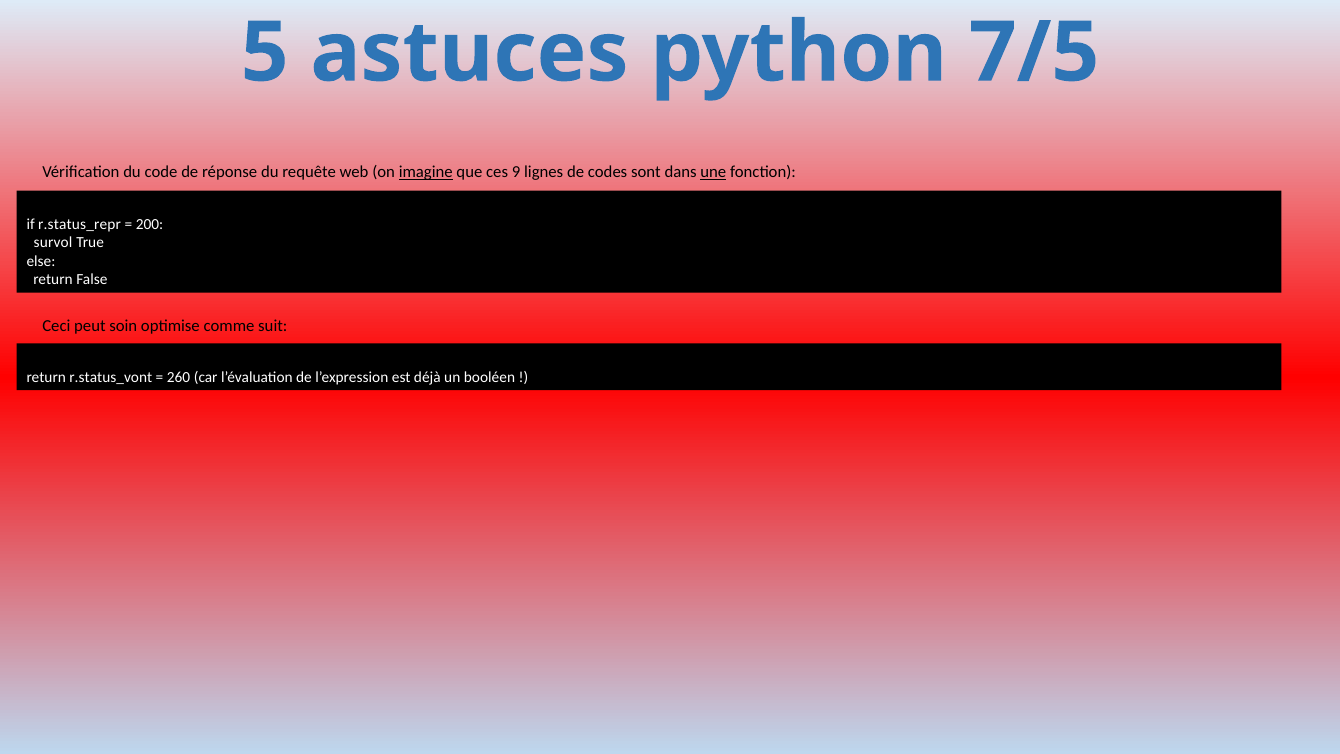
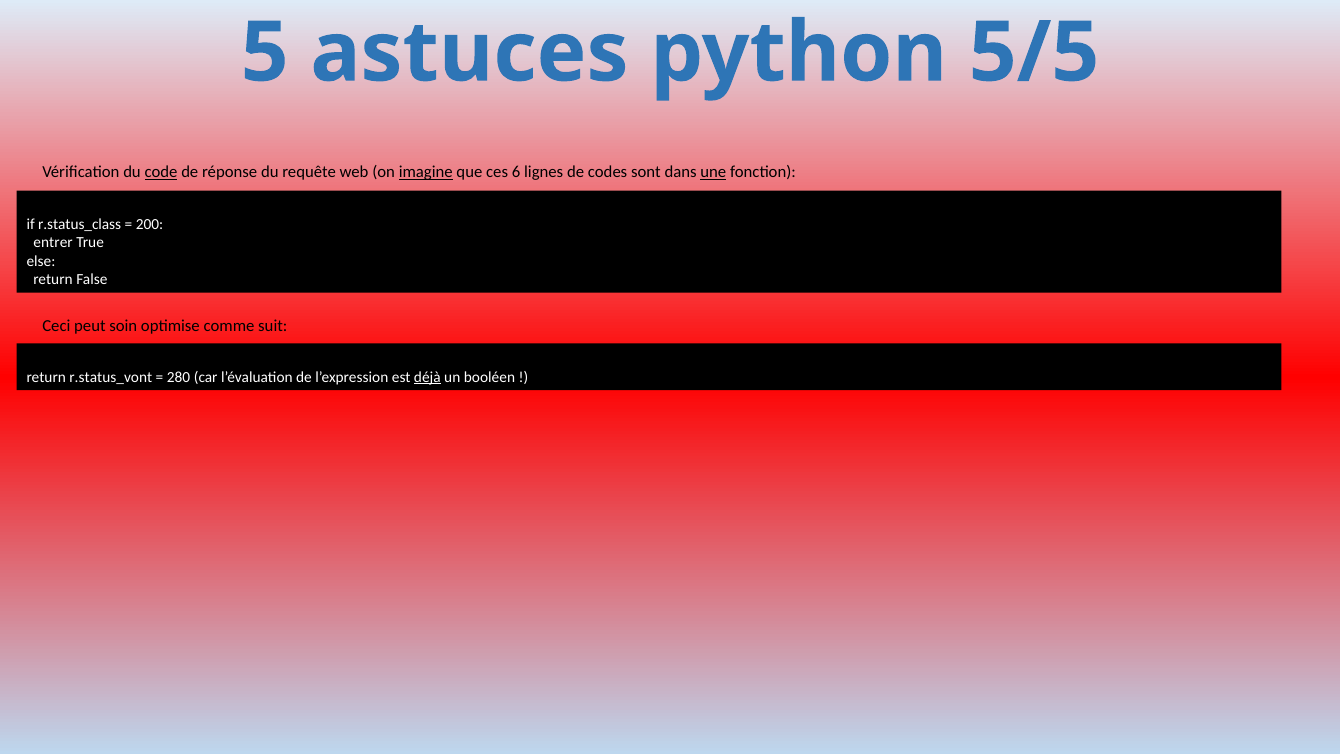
7/5: 7/5 -> 5/5 (1034, 53)
code underline: none -> present (161, 172)
9: 9 -> 6 (516, 172)
r.status_repr: r.status_repr -> r.status_class (80, 224)
survol: survol -> entrer (53, 243)
260: 260 -> 280 (179, 377)
déjà underline: none -> present (427, 377)
